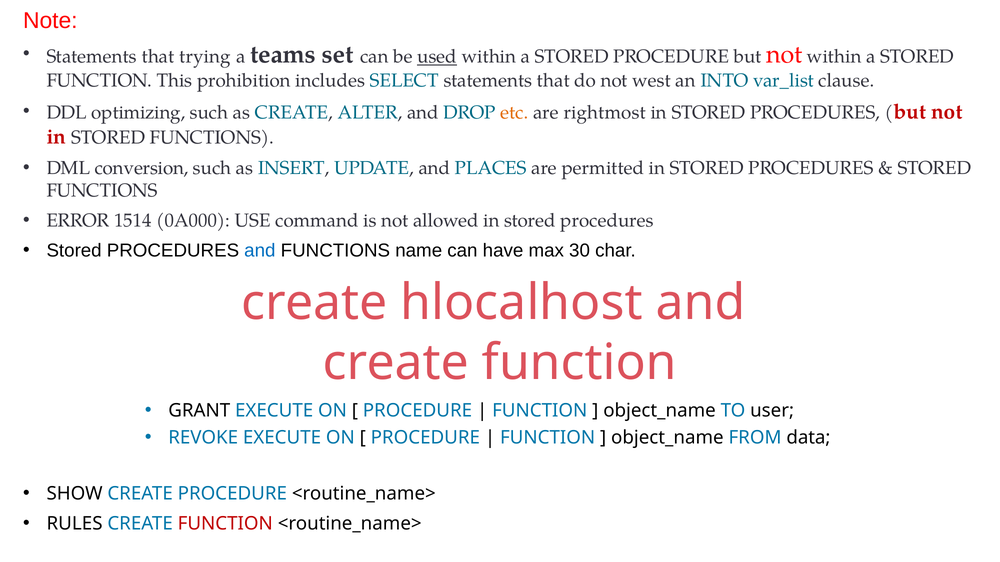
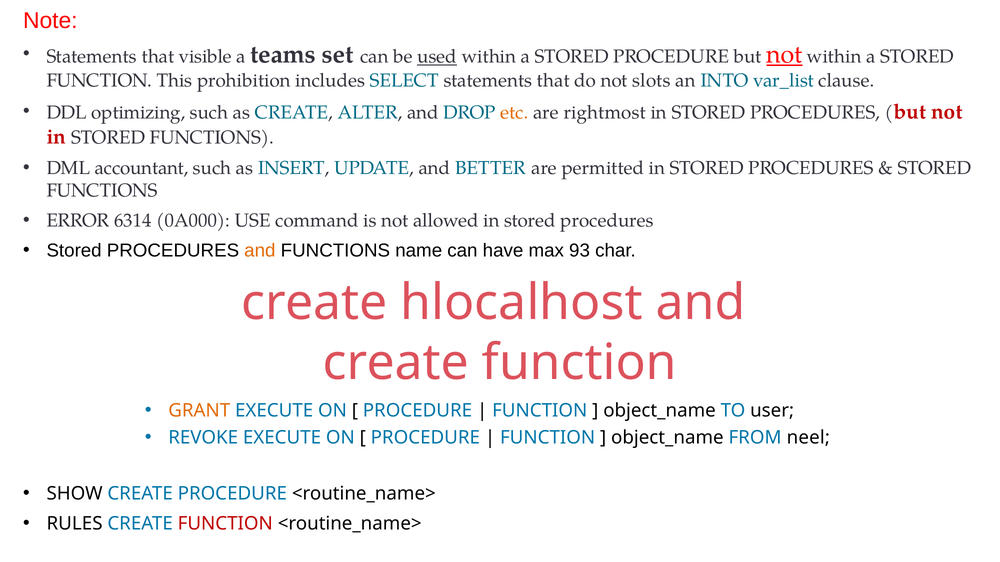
trying: trying -> visible (205, 57)
not underline: none -> present (784, 55)
west: west -> slots (651, 81)
conversion: conversion -> accountant (142, 168)
PLACES: PLACES -> BETTER (491, 168)
1514: 1514 -> 6314 (133, 221)
and colour: blue -> orange (260, 251)
30: 30 -> 93 (580, 251)
GRANT colour: black -> orange (199, 411)
data: data -> neel (808, 438)
